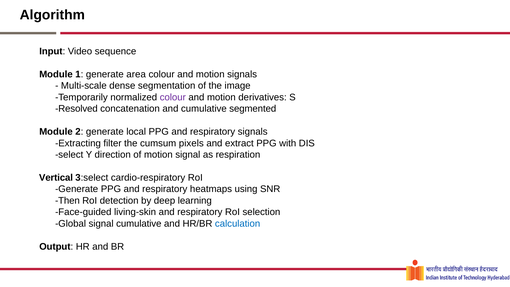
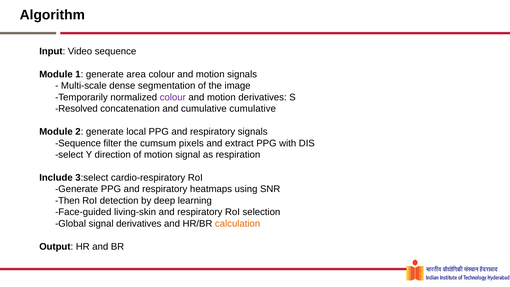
cumulative segmented: segmented -> cumulative (253, 109)
Extracting: Extracting -> Sequence (78, 143)
Vertical: Vertical -> Include (56, 178)
signal cumulative: cumulative -> derivatives (139, 223)
calculation colour: blue -> orange (238, 223)
